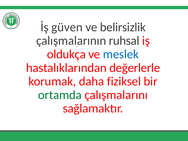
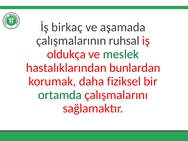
güven: güven -> birkaç (67, 27)
belirsizlik: belirsizlik -> aşamada (123, 27)
meslek colour: blue -> green (121, 54)
değerlerle: değerlerle -> bunlardan (135, 68)
